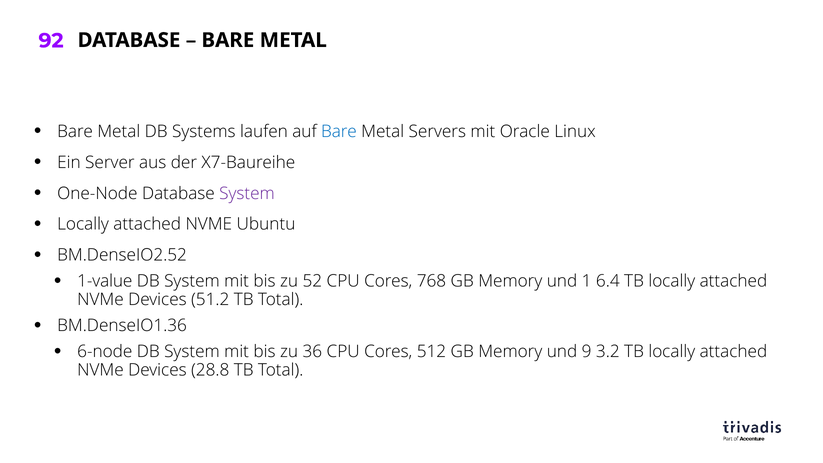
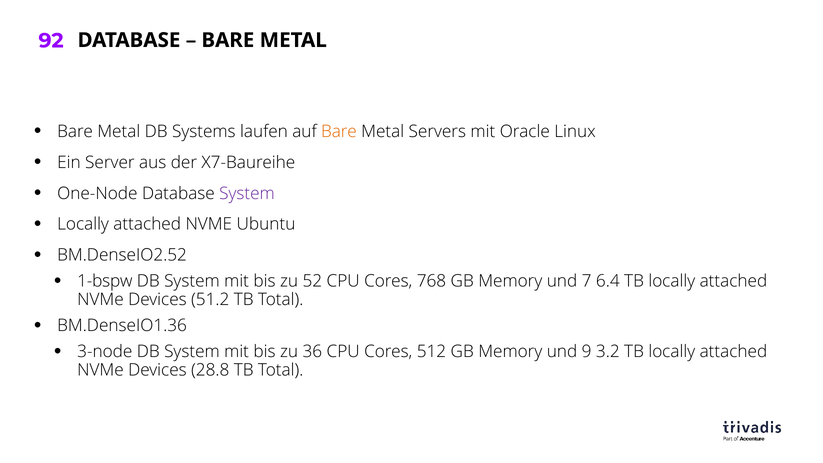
Bare colour: blue -> orange (339, 132)
1-value: 1-value -> 1-bspw (105, 281)
1: 1 -> 7 (587, 281)
6-node: 6-node -> 3-node (105, 352)
